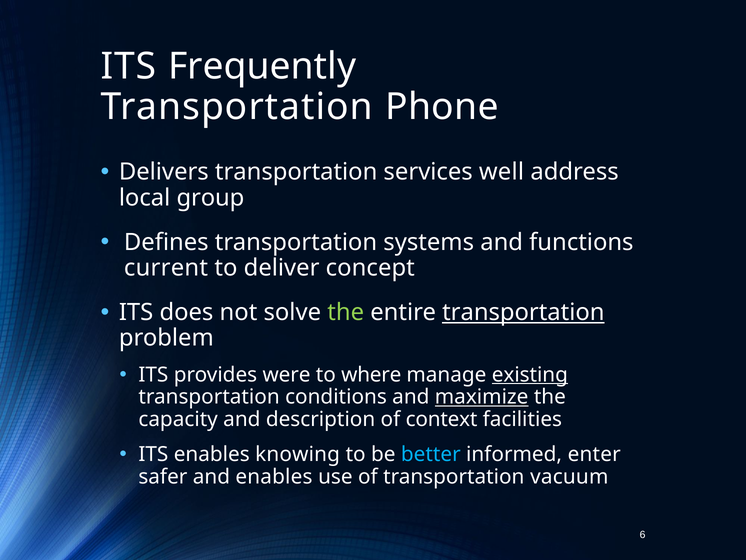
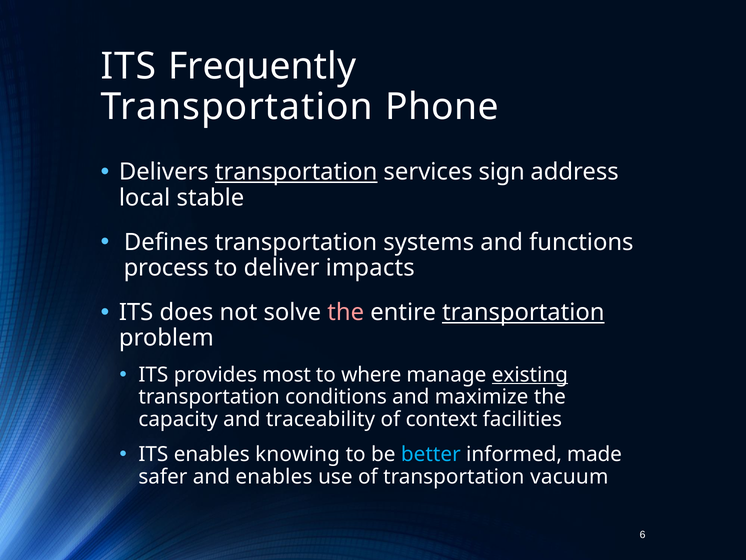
transportation underline: none -> present (296, 172)
well: well -> sign (502, 172)
group: group -> stable (210, 198)
current: current -> process (166, 268)
concept: concept -> impacts (370, 268)
the colour: light green -> pink (346, 312)
were: were -> most (287, 374)
maximize underline: present -> none (482, 397)
description: description -> traceability (321, 419)
enter: enter -> made (594, 454)
